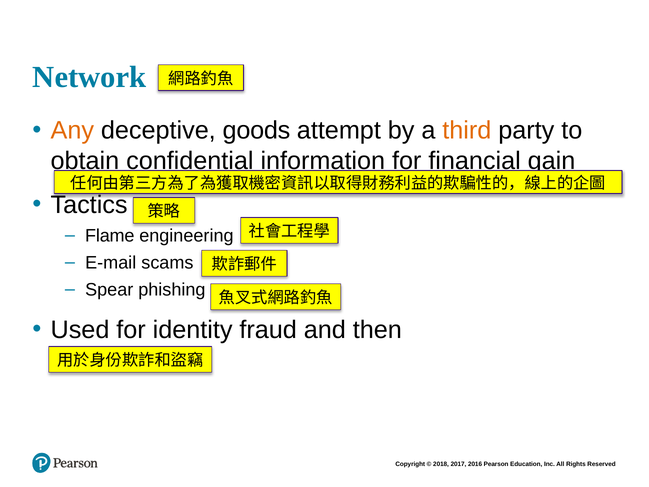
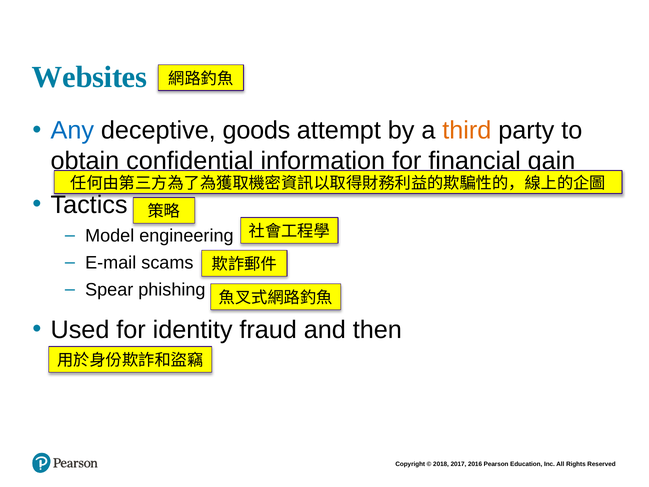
Network: Network -> Websites (90, 77)
Any colour: orange -> blue (72, 130)
Flame: Flame -> Model (110, 236)
